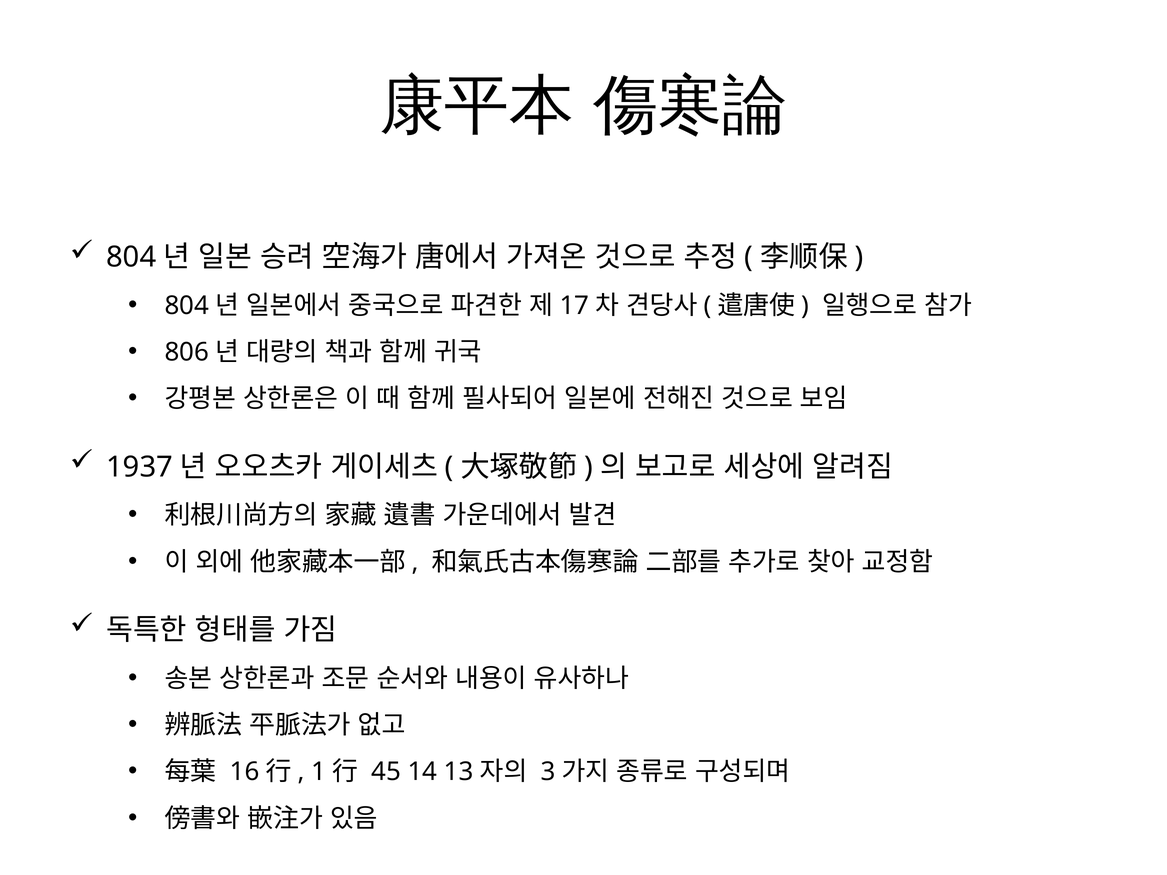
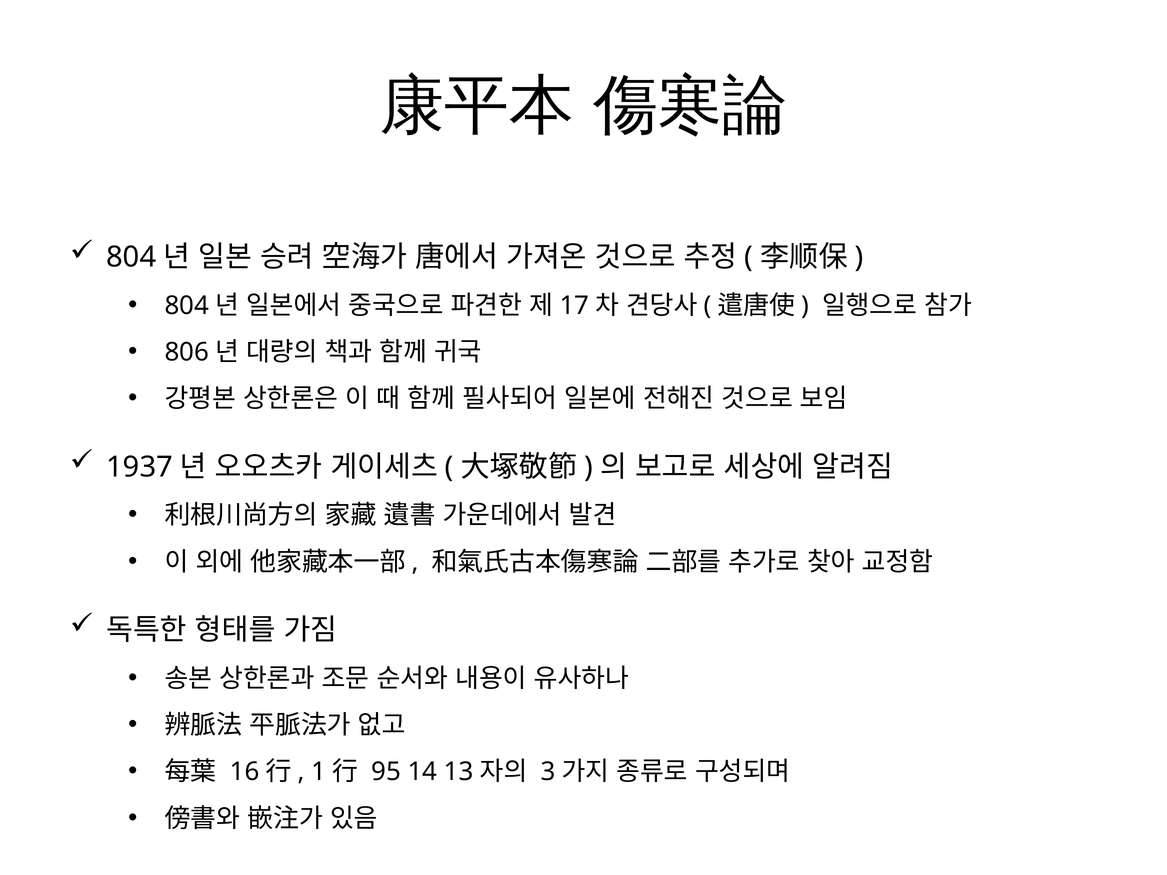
45: 45 -> 95 (386, 772)
